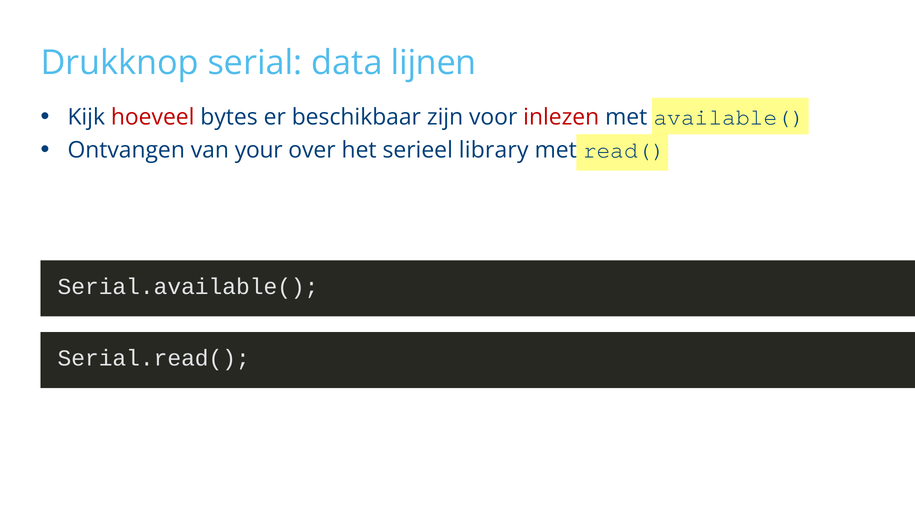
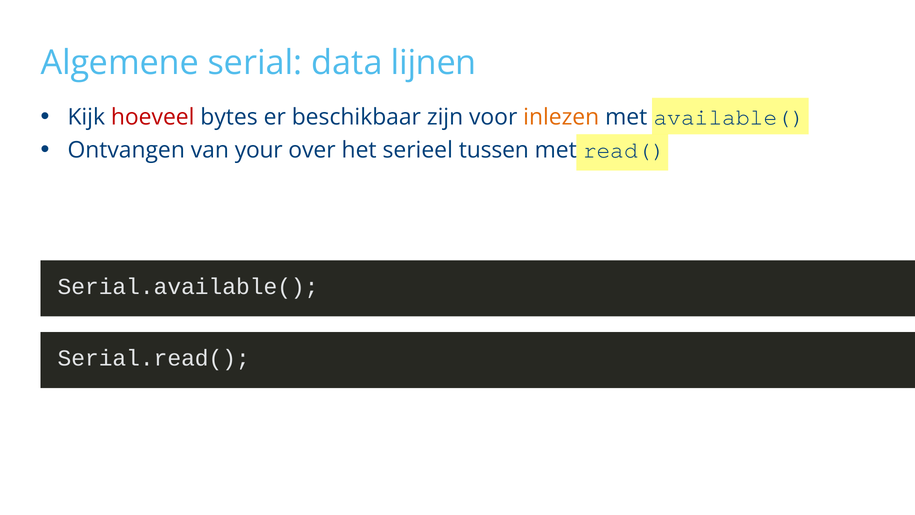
Drukknop: Drukknop -> Algemene (120, 63)
inlezen colour: red -> orange (561, 117)
library: library -> tussen (494, 150)
